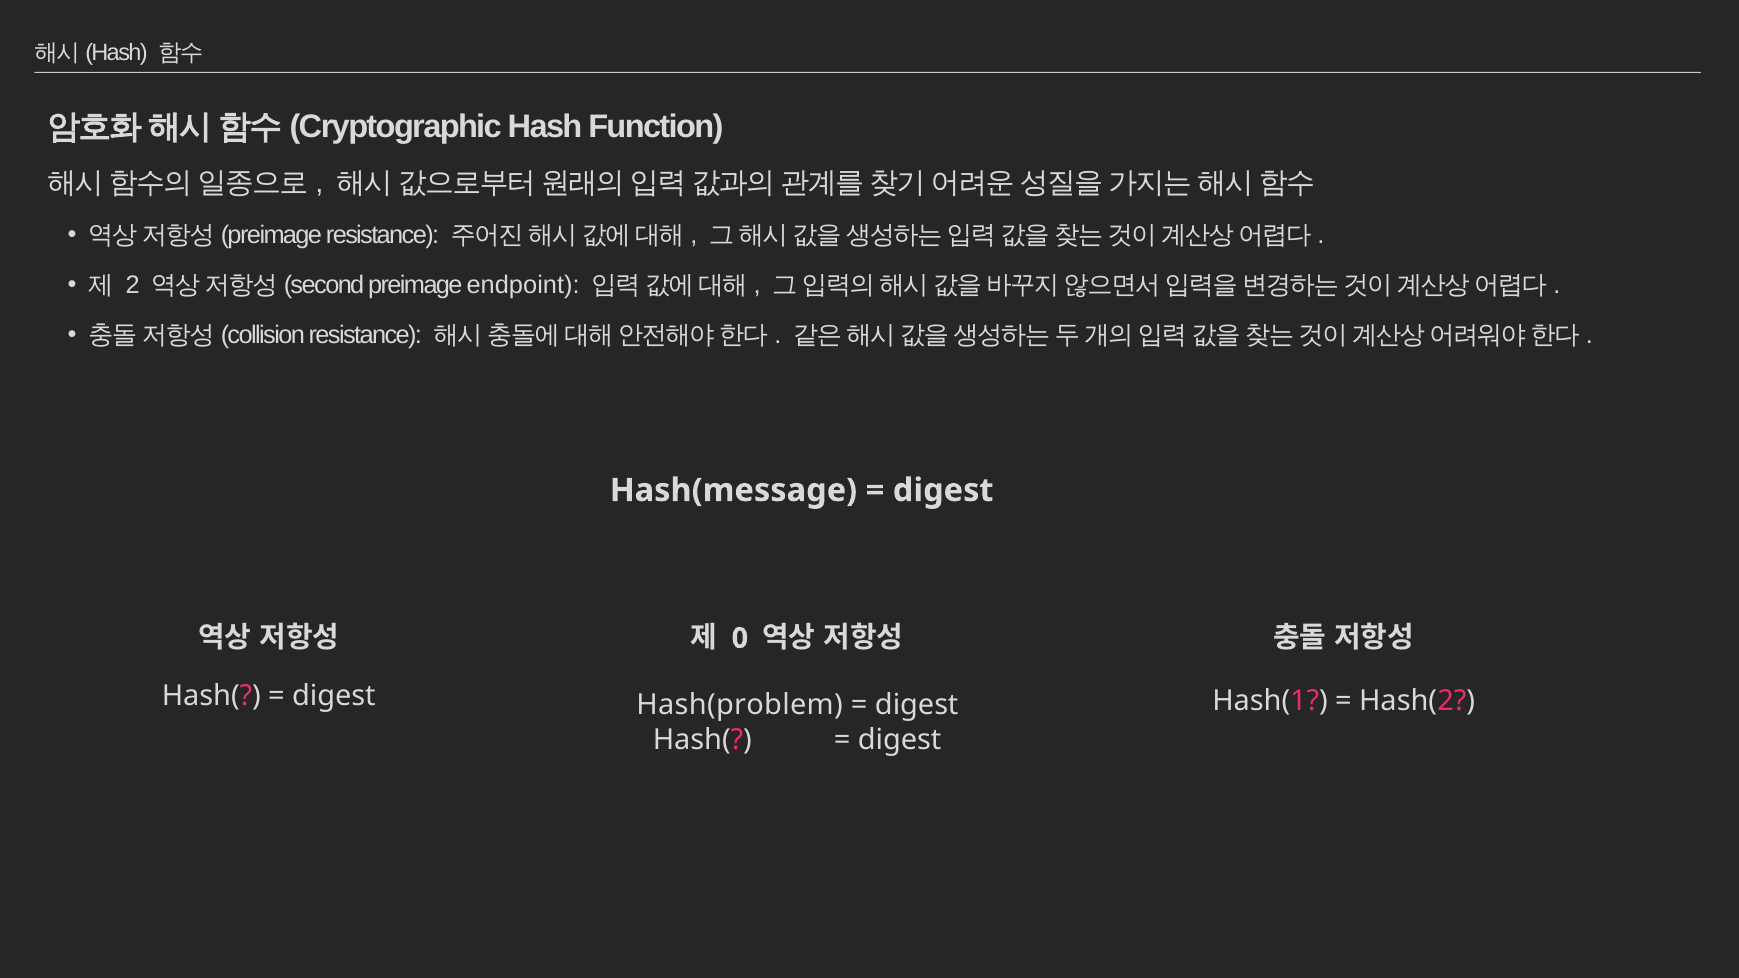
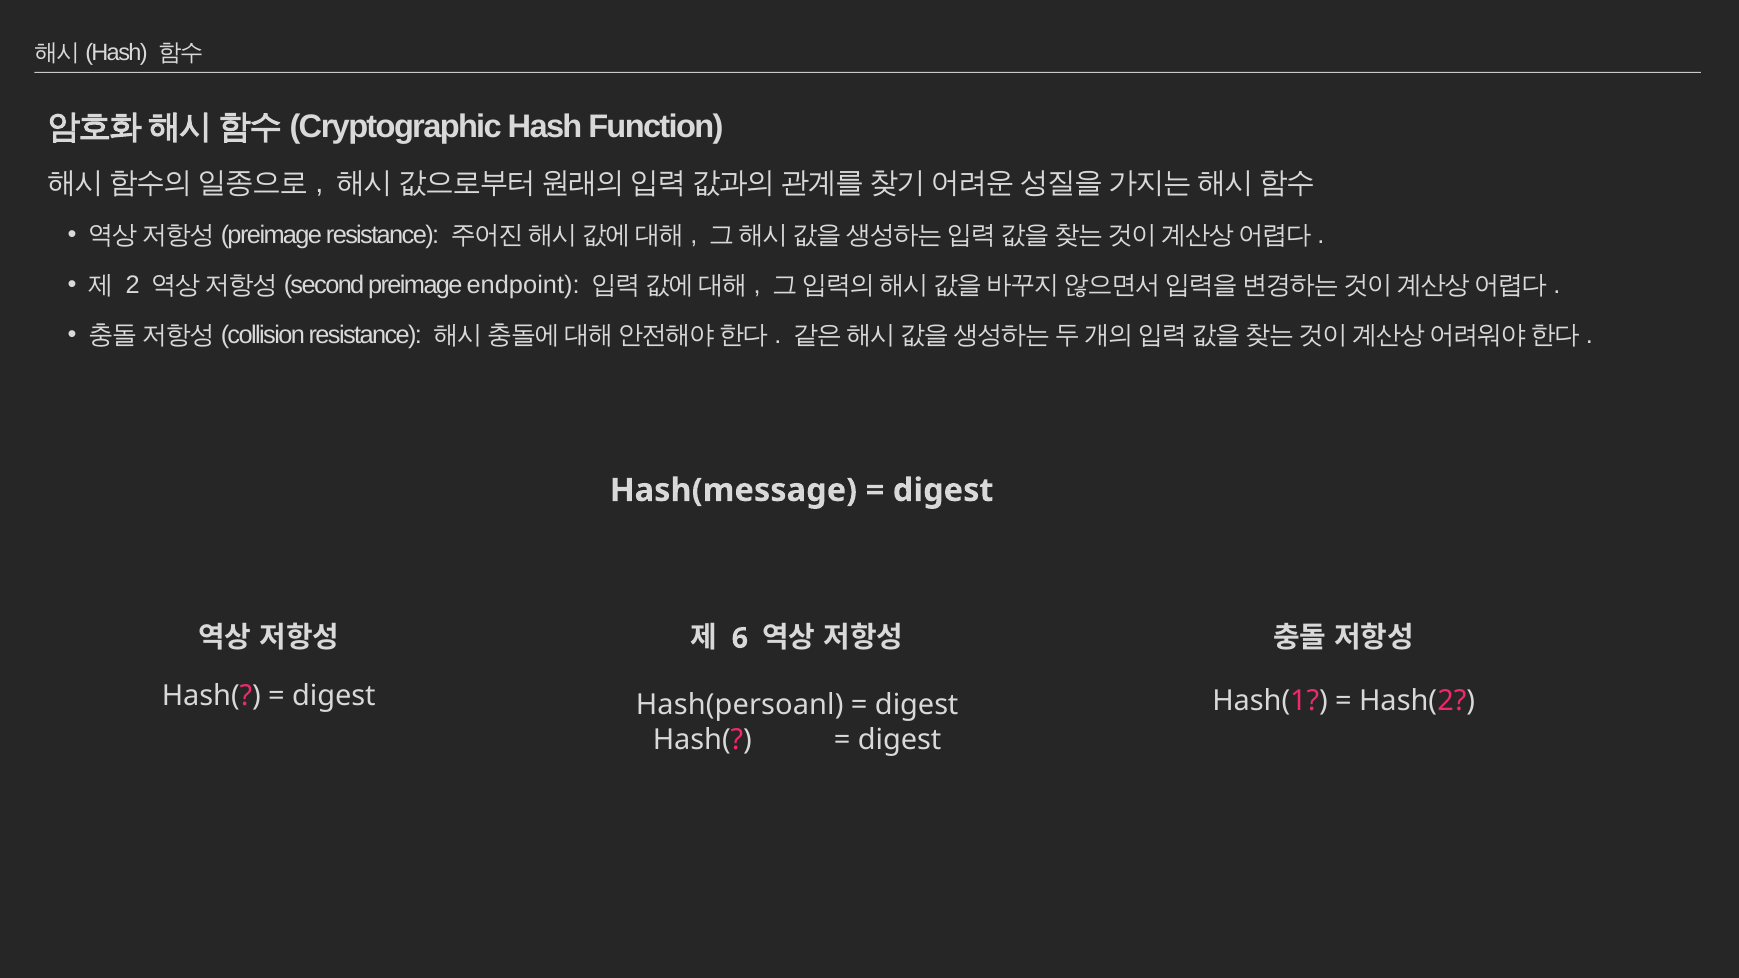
0: 0 -> 6 (740, 638)
Hash(problem: Hash(problem -> Hash(persoanl (740, 705)
